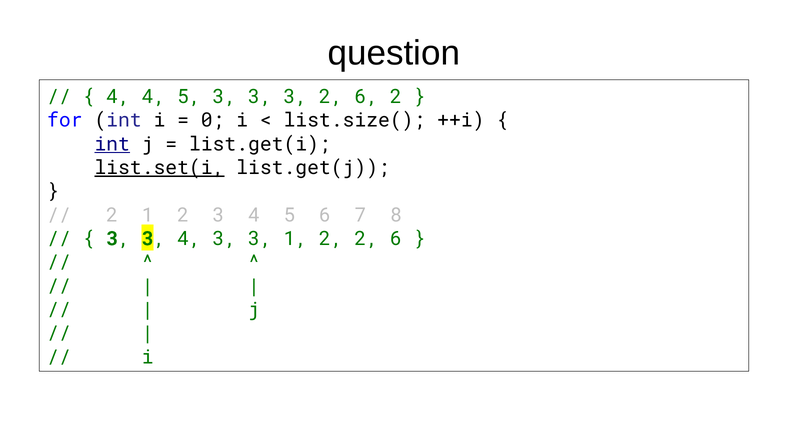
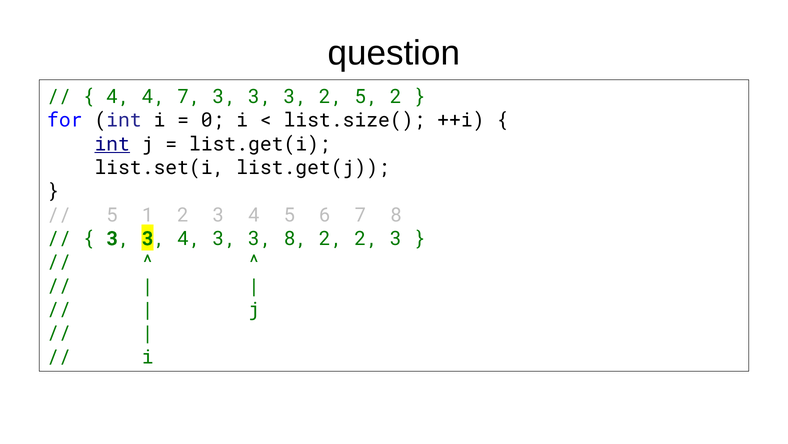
4 4 5: 5 -> 7 (189, 96)
3 2 6: 6 -> 5 (366, 96)
list.set(i underline: present -> none (159, 167)
2: 2 -> 5 (112, 215)
3 1: 1 -> 8 (295, 238)
2 2 6: 6 -> 3 (396, 238)
